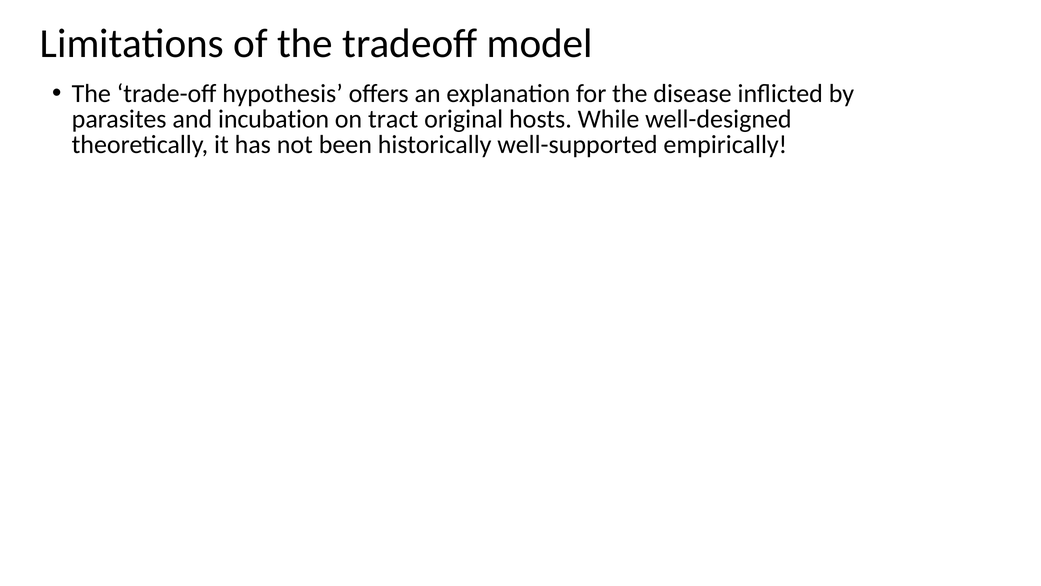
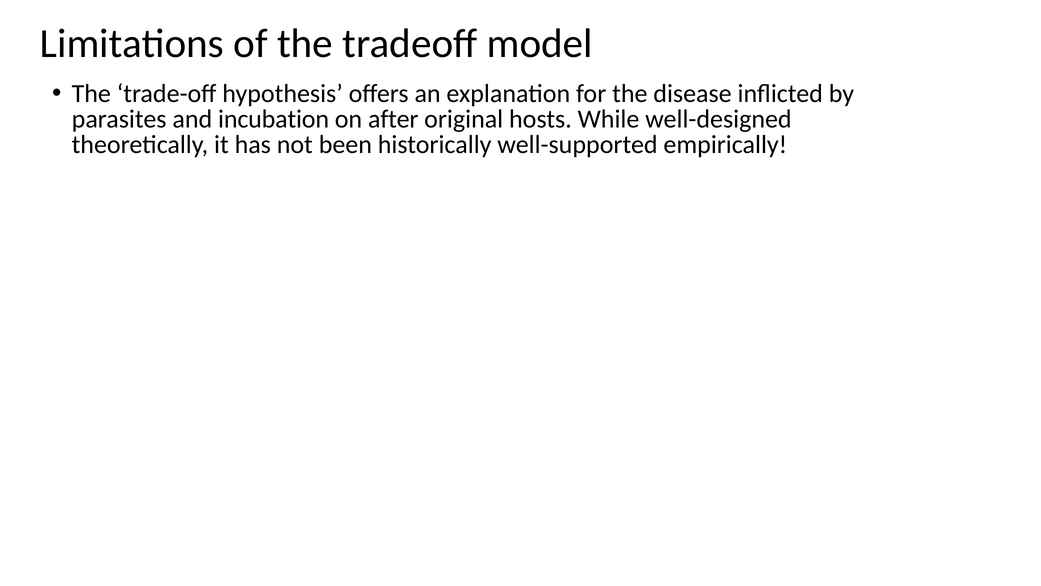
on tract: tract -> after (393, 119)
